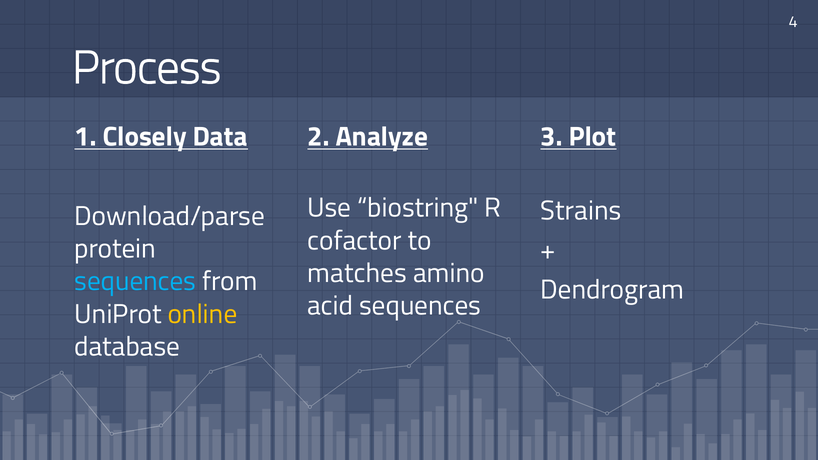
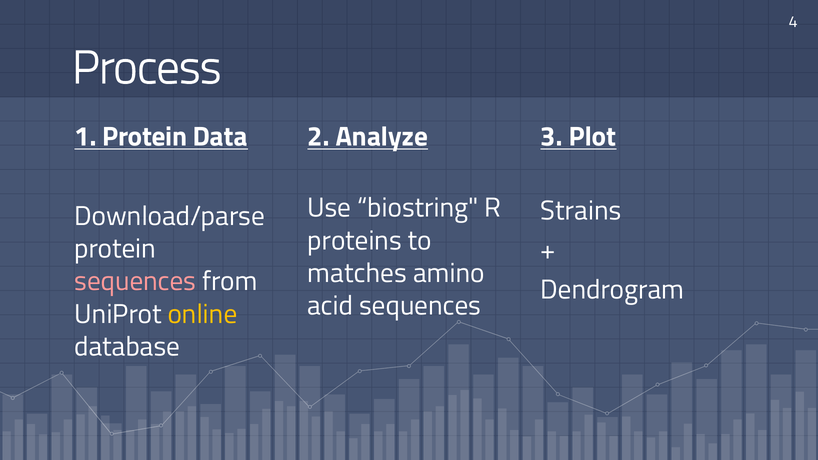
1 Closely: Closely -> Protein (145, 137)
cofactor: cofactor -> proteins (355, 241)
sequences colour: light blue -> pink (135, 282)
